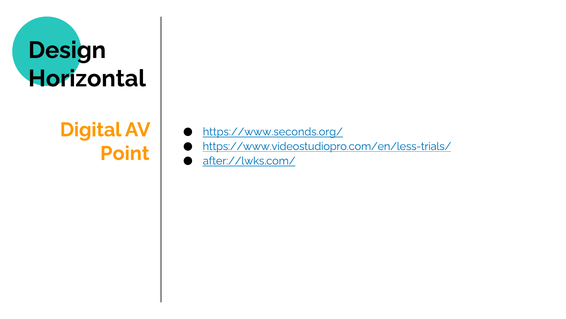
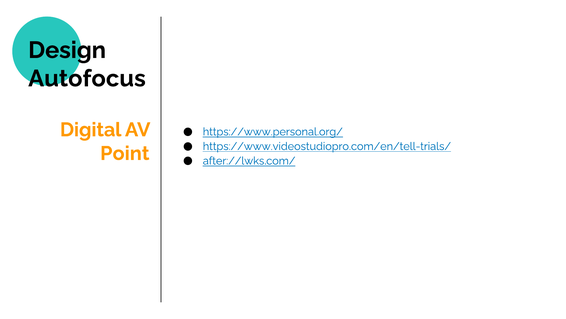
Horizontal: Horizontal -> Autofocus (87, 78)
https://www.seconds.org/: https://www.seconds.org/ -> https://www.personal.org/ (273, 132)
https://www.videostudiopro.com/en/less-trials/: https://www.videostudiopro.com/en/less-trials/ -> https://www.videostudiopro.com/en/tell-trials/ (327, 146)
